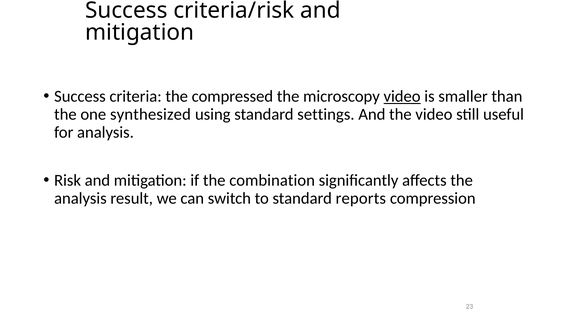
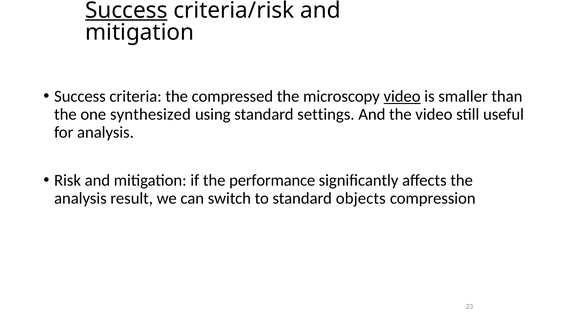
Success underline: none -> present (126, 10)
combination: combination -> performance (272, 180)
reports: reports -> objects (361, 198)
